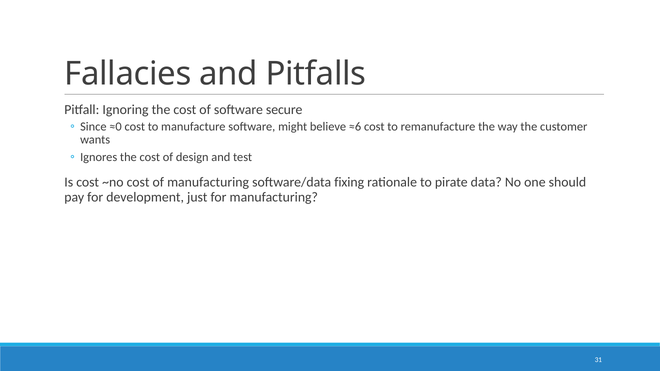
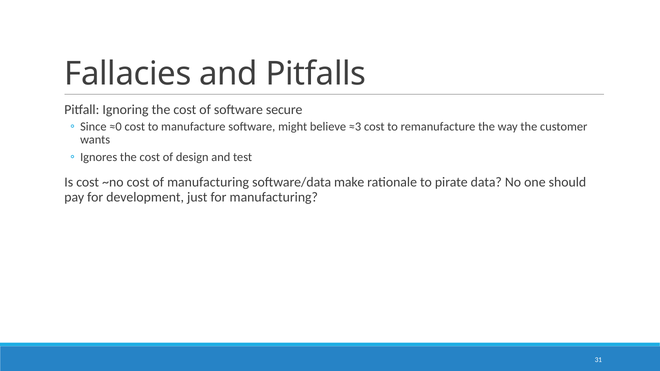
≈6: ≈6 -> ≈3 (355, 127)
fixing: fixing -> make (349, 183)
